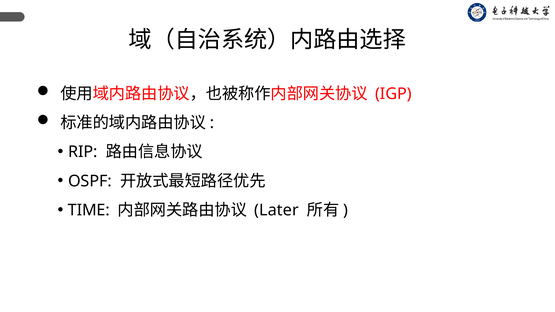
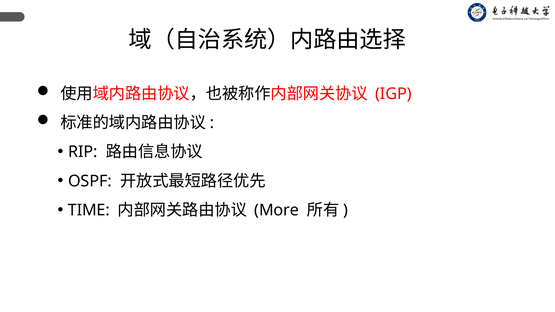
Later: Later -> More (277, 210)
